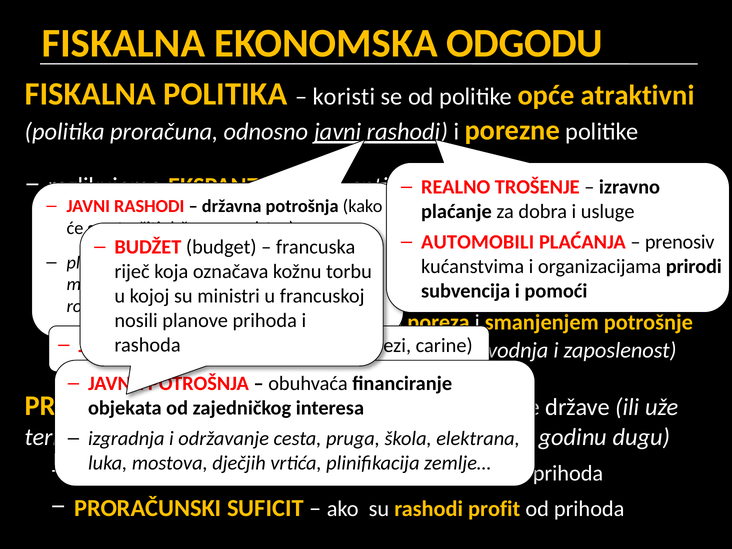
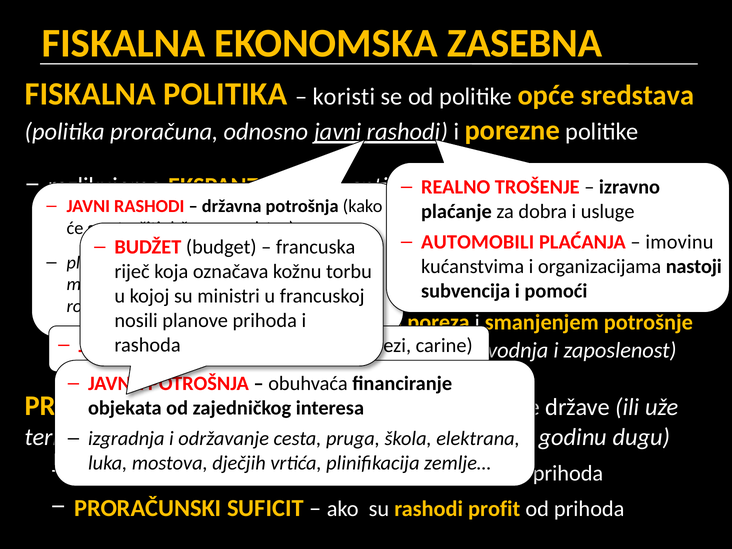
ODGODU: ODGODU -> ZASEBNA (525, 43)
atraktivni: atraktivni -> sredstava (638, 95)
prenosiv: prenosiv -> imovinu (679, 242)
prirodi: prirodi -> nastoji (694, 266)
